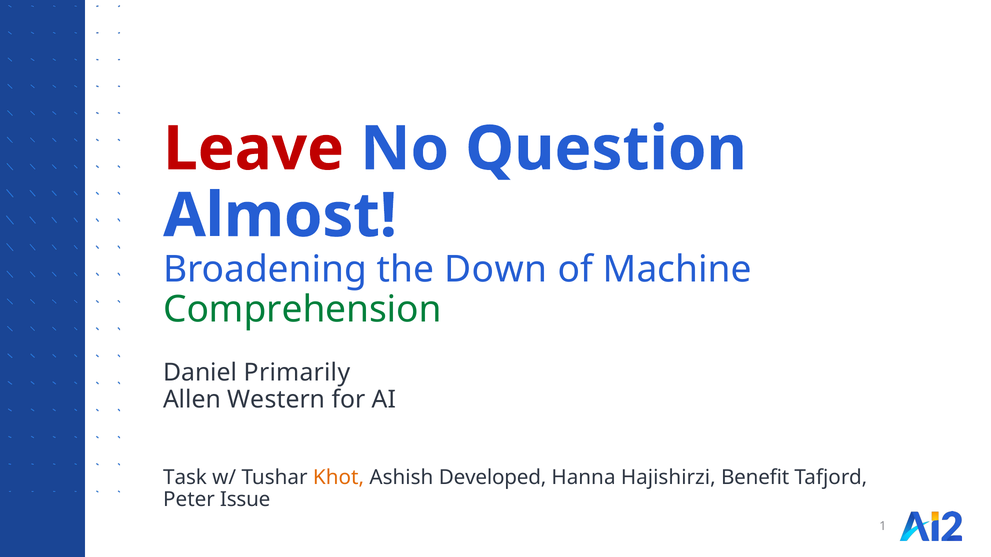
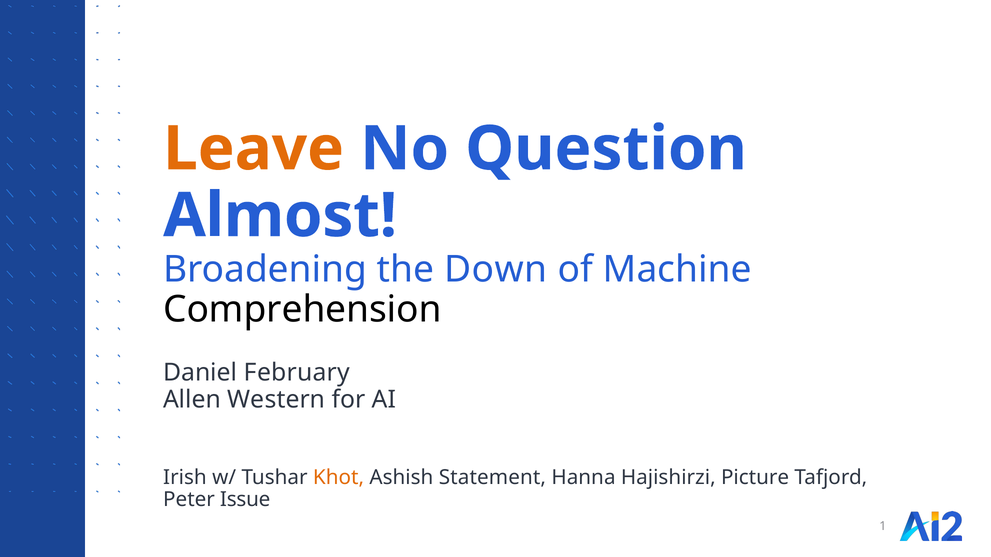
Leave colour: red -> orange (254, 149)
Comprehension colour: green -> black (302, 310)
Primarily: Primarily -> February (297, 373)
Task: Task -> Irish (185, 478)
Developed: Developed -> Statement (492, 478)
Benefit: Benefit -> Picture (755, 478)
